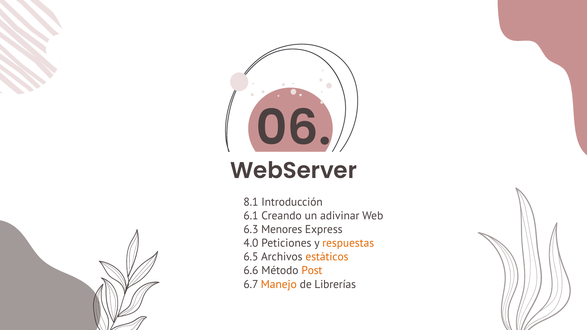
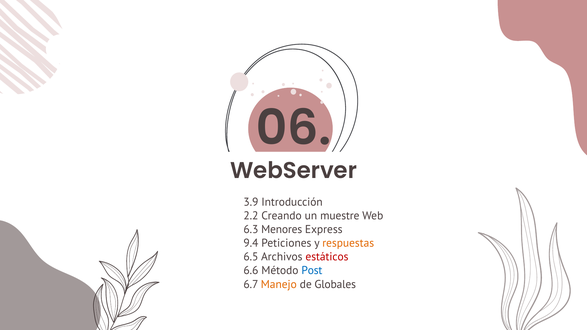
8.1: 8.1 -> 3.9 (251, 202)
6.1: 6.1 -> 2.2 (251, 216)
adivinar: adivinar -> muestre (340, 216)
4.0: 4.0 -> 9.4 (251, 243)
estáticos colour: orange -> red (327, 257)
Post colour: orange -> blue (312, 271)
Librerías: Librerías -> Globales (335, 284)
